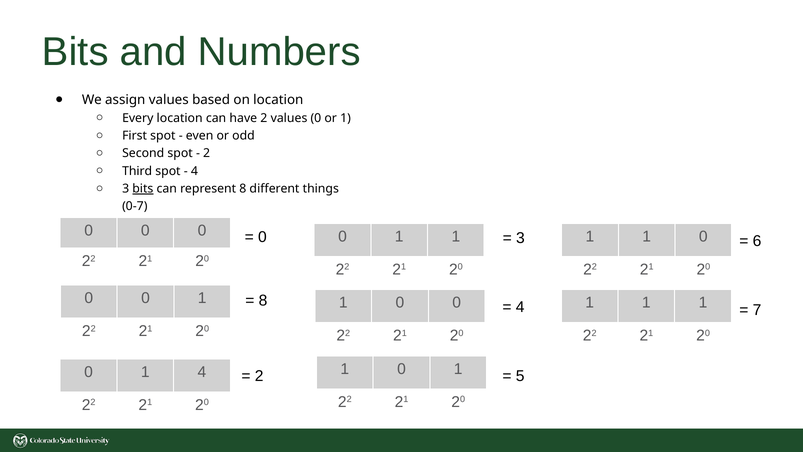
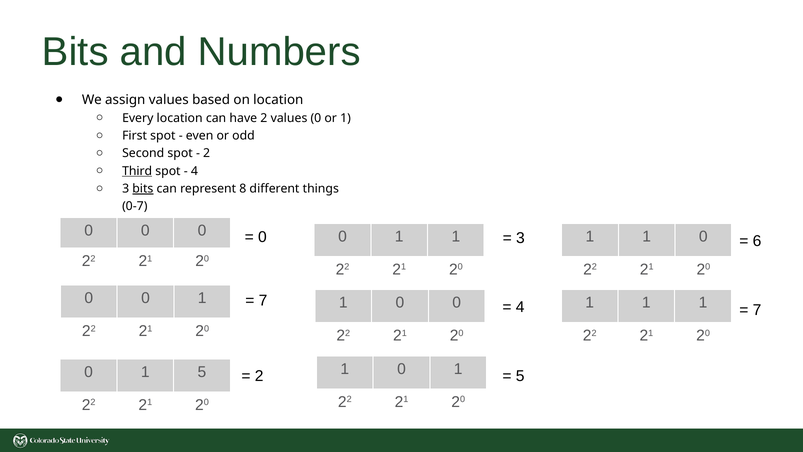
Third underline: none -> present (137, 171)
8: 8 -> 7 (263, 300)
1 4: 4 -> 5 (202, 372)
